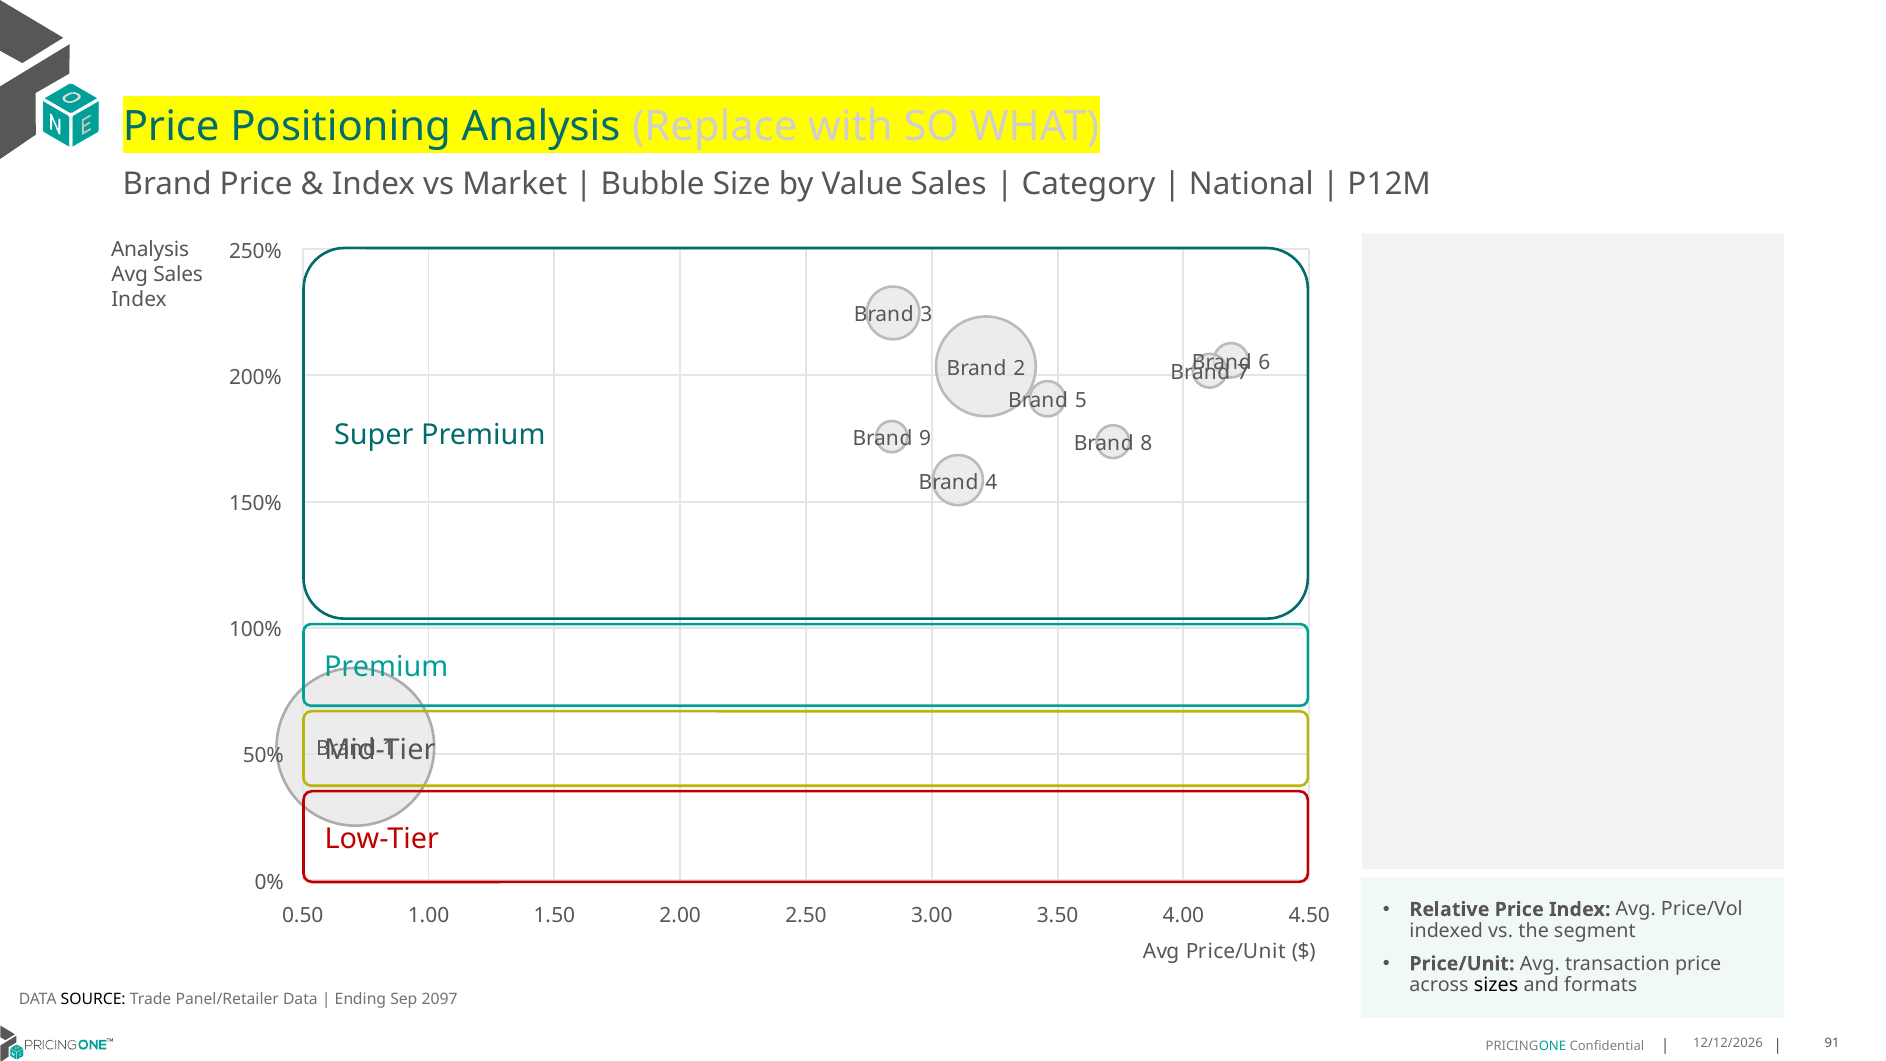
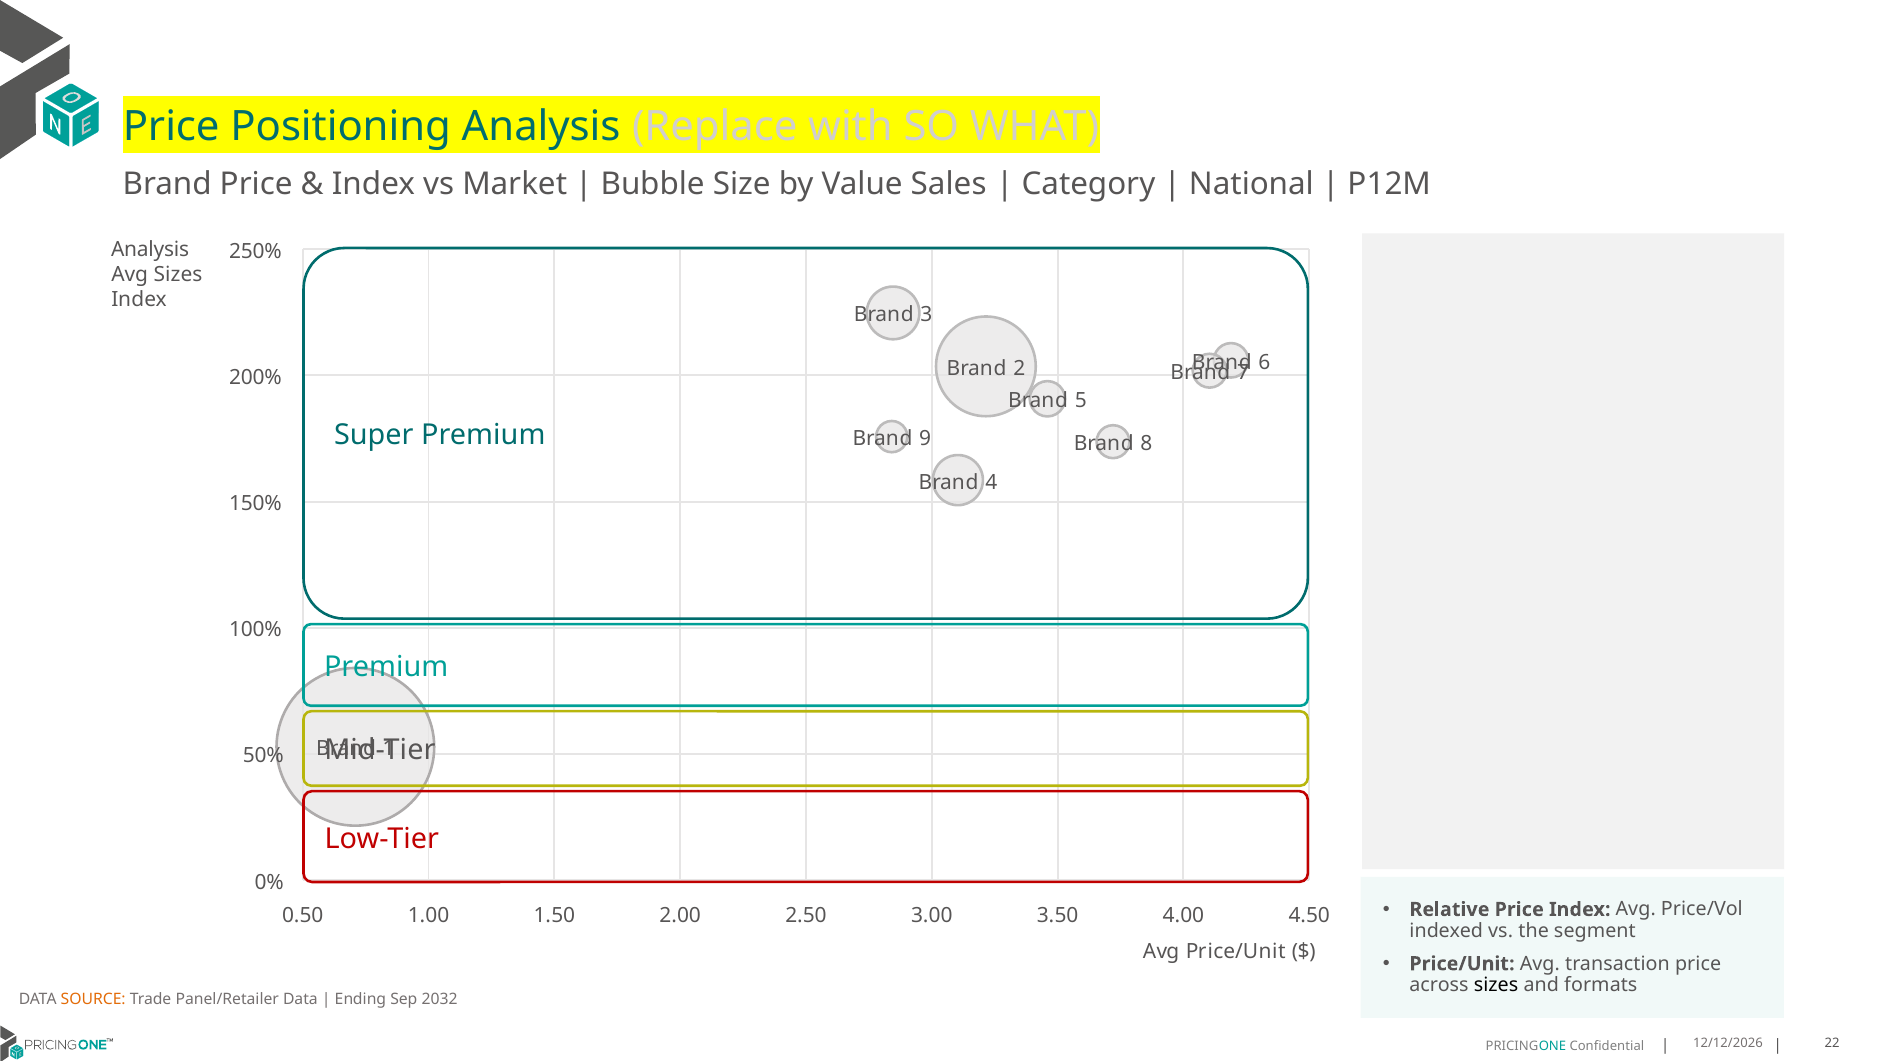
Avg Sales: Sales -> Sizes (178, 275)
SOURCE colour: black -> orange (93, 999)
2097: 2097 -> 2032 (440, 999)
91: 91 -> 22 (1832, 1043)
